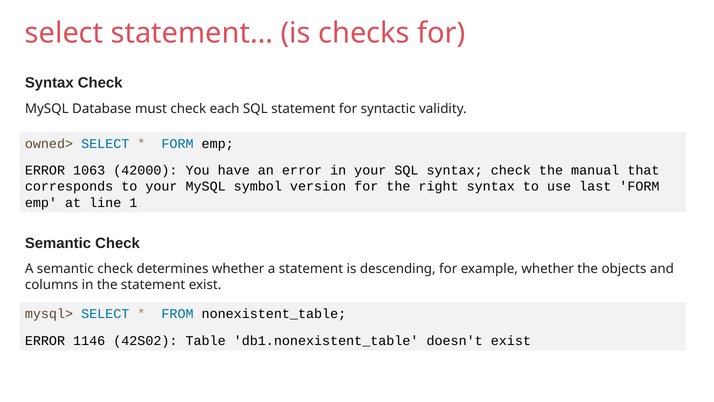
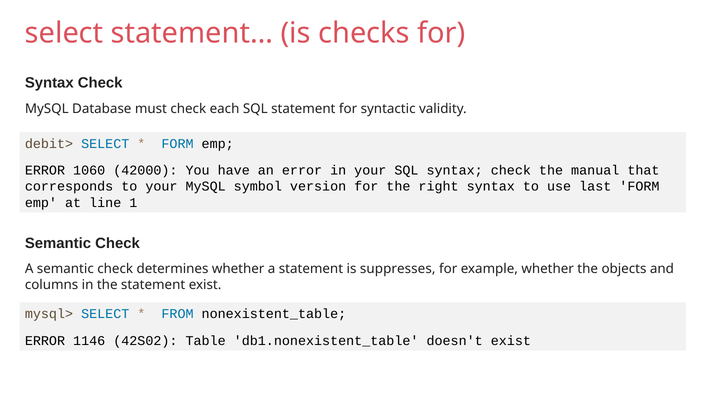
owned>: owned> -> debit> (49, 144)
1063: 1063 -> 1060 (89, 170)
descending: descending -> suppresses (398, 269)
